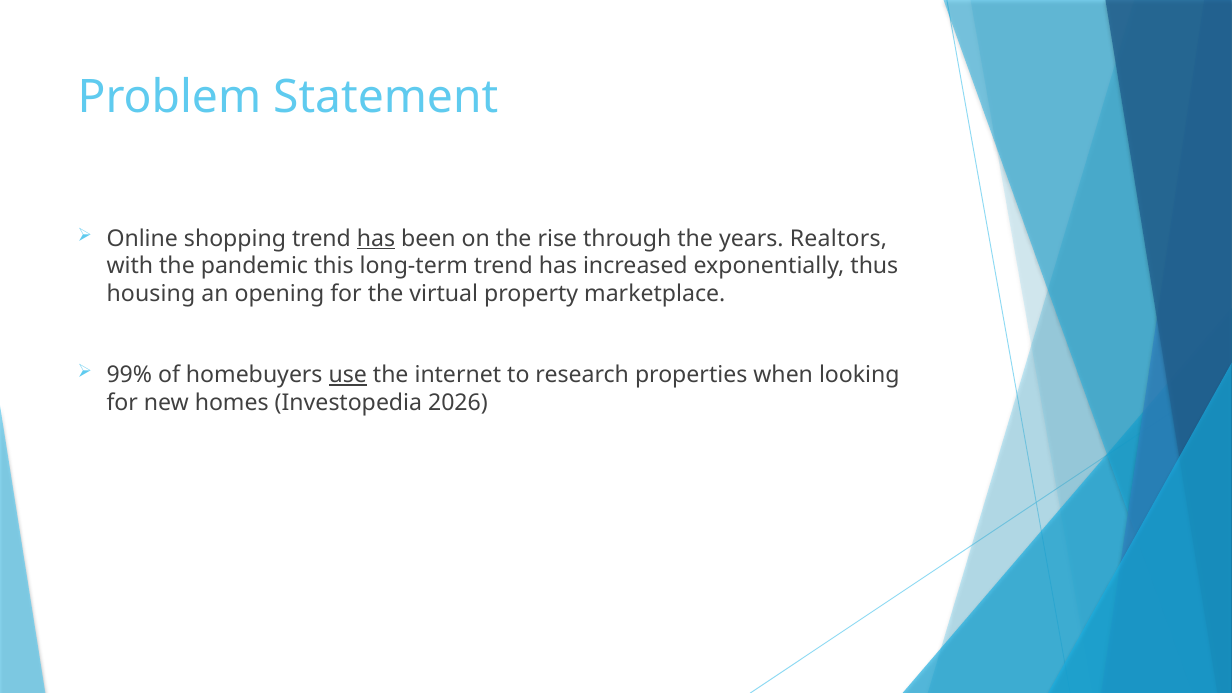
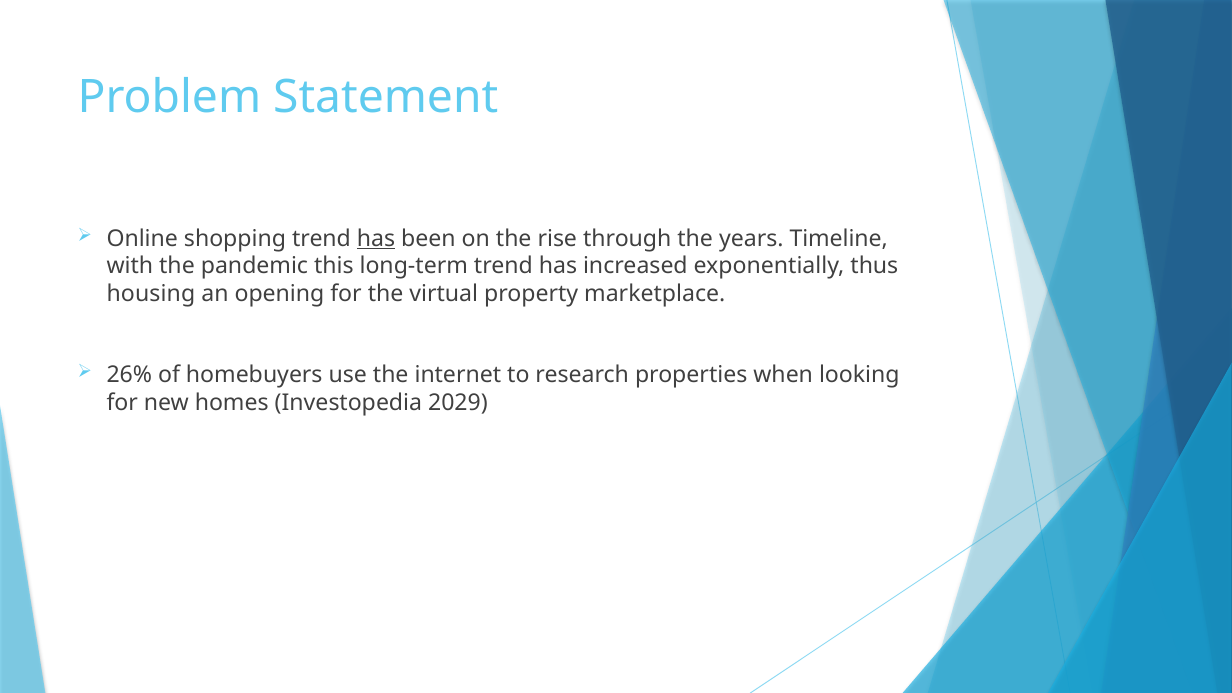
Realtors: Realtors -> Timeline (839, 238)
99%: 99% -> 26% (129, 375)
use underline: present -> none (348, 375)
2026: 2026 -> 2029 (458, 403)
